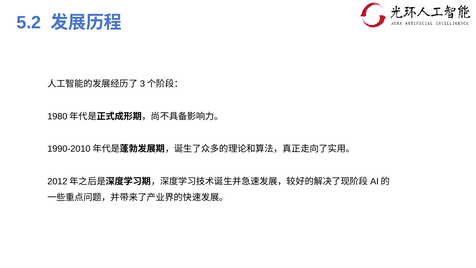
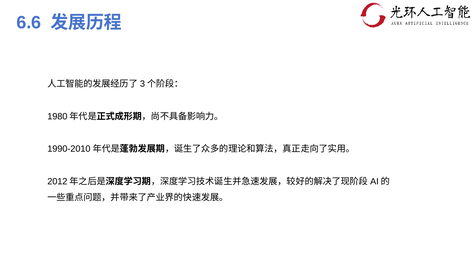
5.2: 5.2 -> 6.6 (29, 23)
